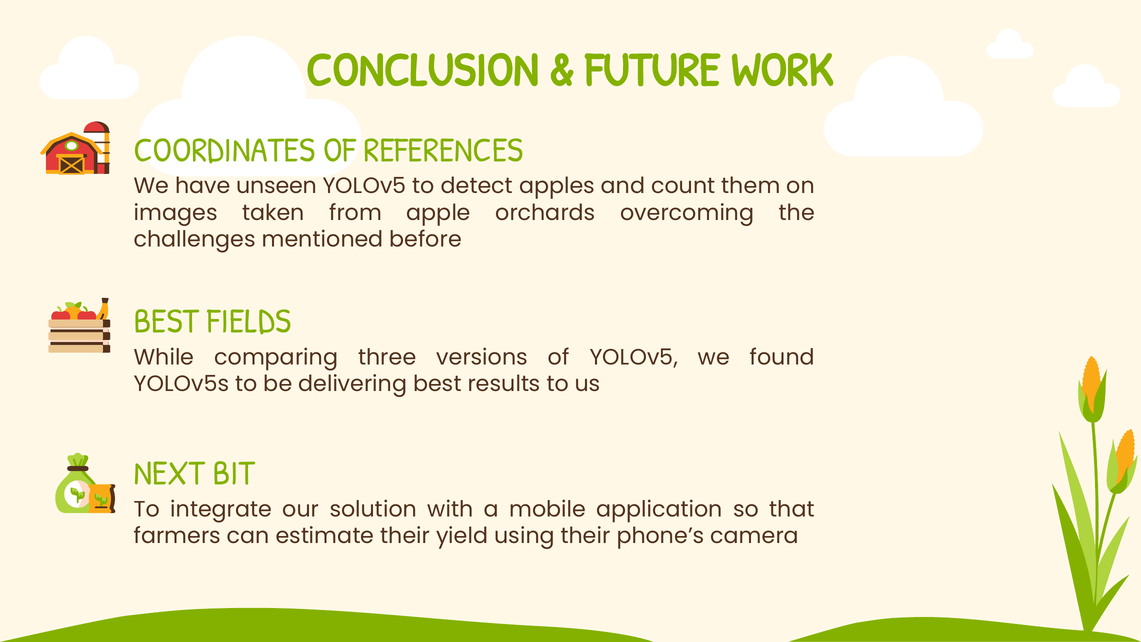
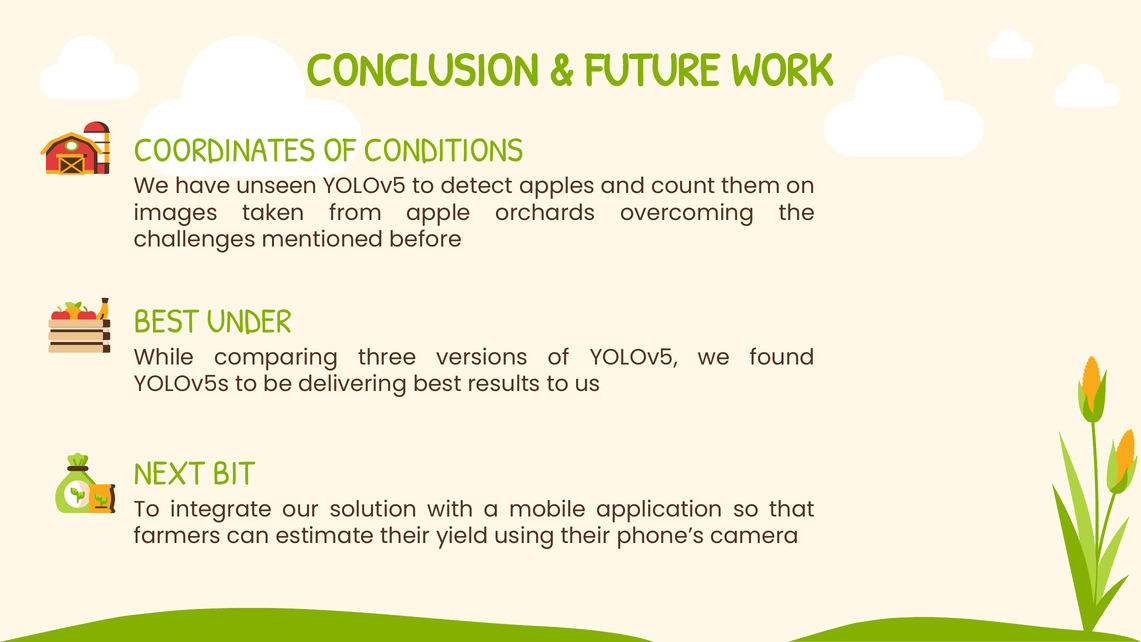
REFERENCES: REFERENCES -> CONDITIONS (444, 150)
FIELDS: FIELDS -> UNDER (249, 321)
